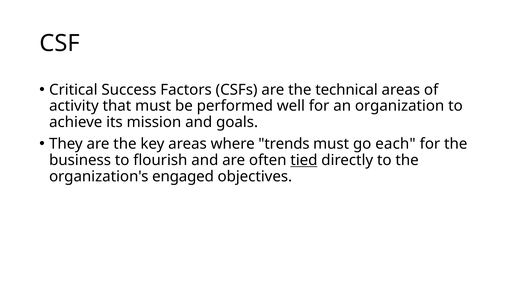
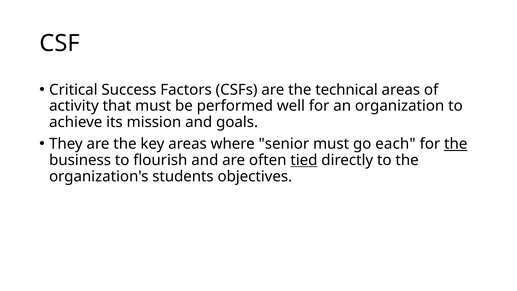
trends: trends -> senior (284, 144)
the underline: none -> present (456, 144)
engaged: engaged -> students (183, 176)
